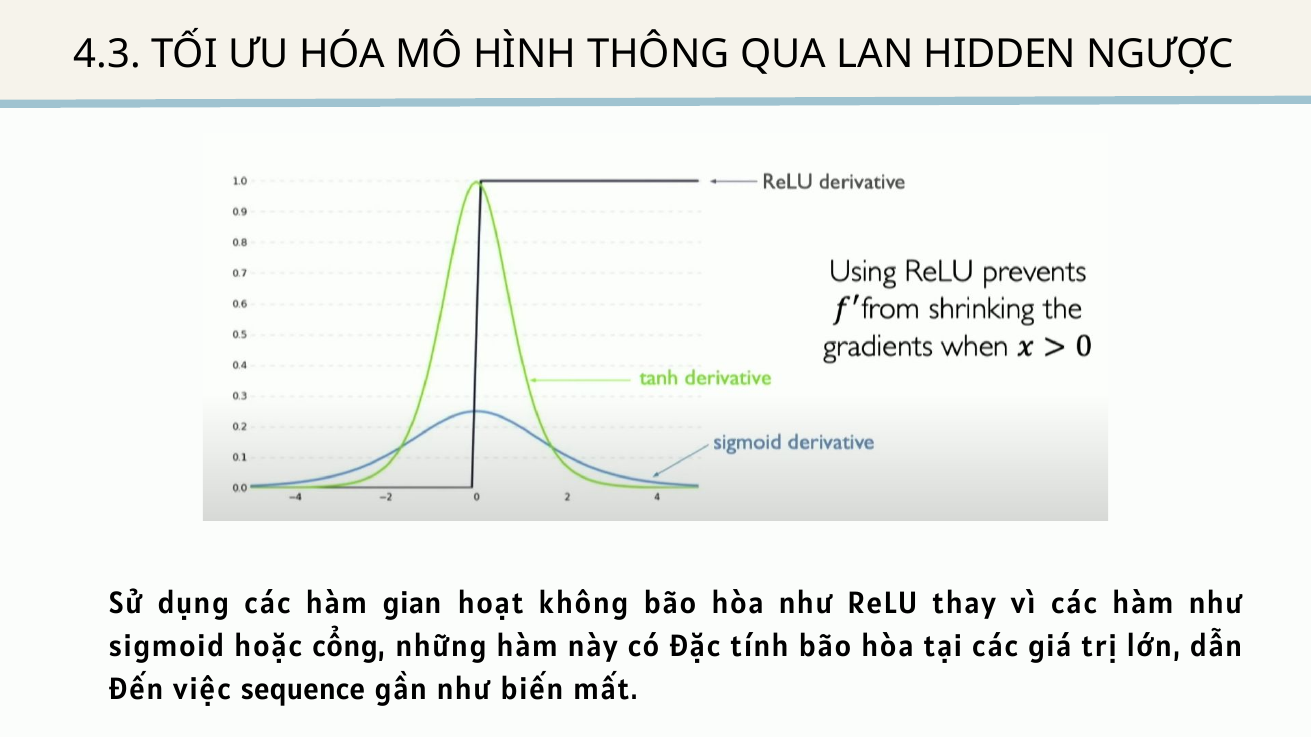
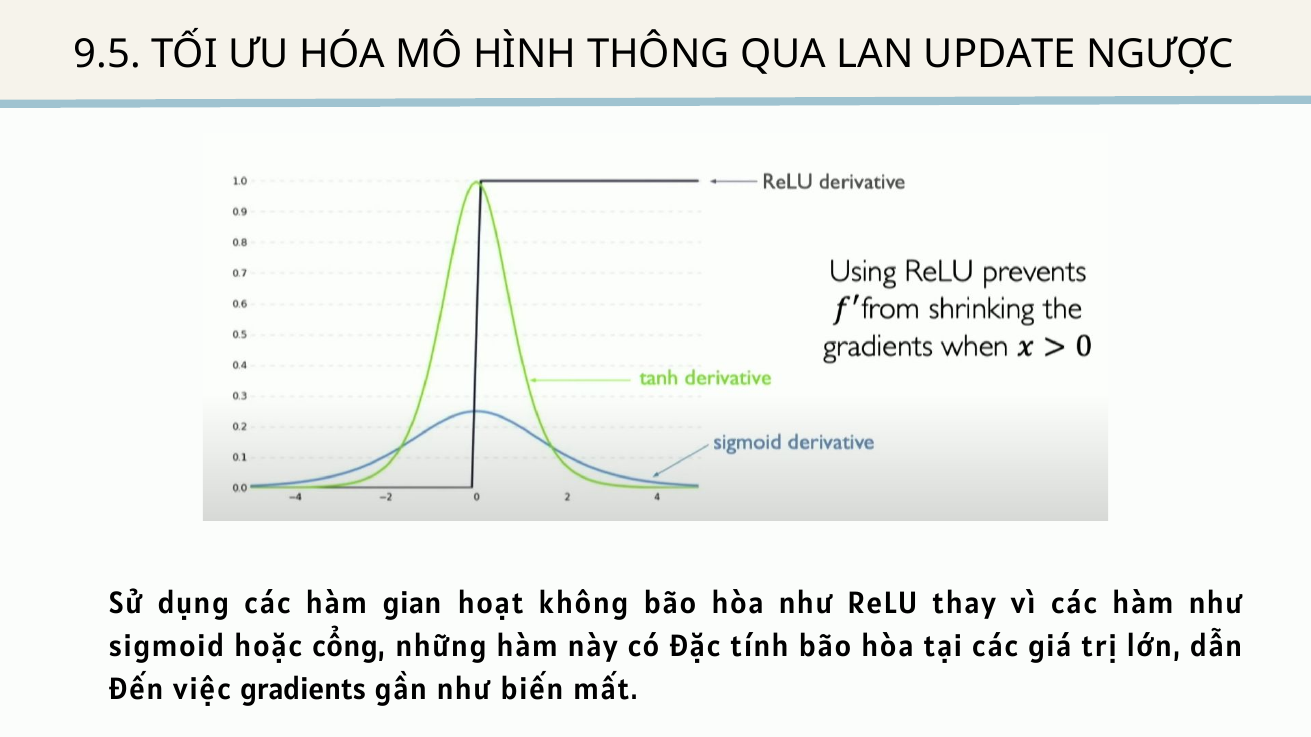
4.3: 4.3 -> 9.5 (107, 54)
HIDDEN: HIDDEN -> UPDATE (1000, 54)
sequence: sequence -> gradients (303, 690)
